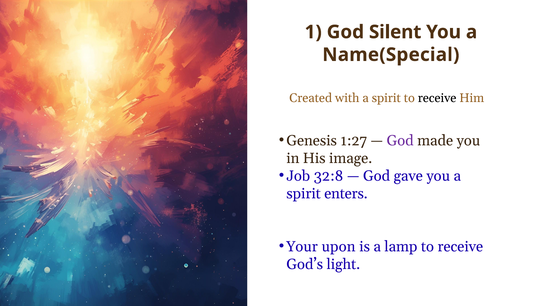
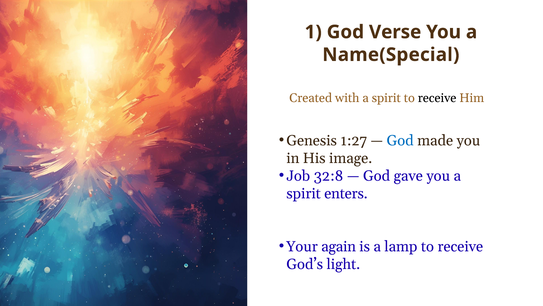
Silent: Silent -> Verse (395, 32)
God colour: purple -> blue (400, 140)
upon: upon -> again (339, 246)
